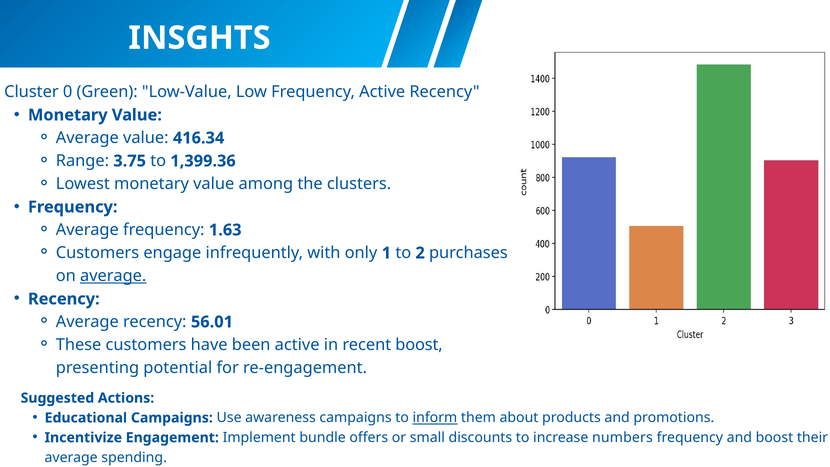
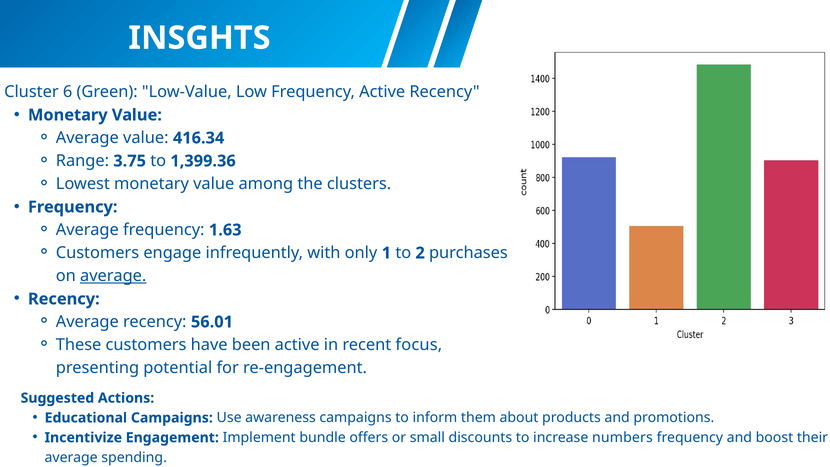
0: 0 -> 6 (68, 92)
recent boost: boost -> focus (419, 345)
inform underline: present -> none (435, 418)
